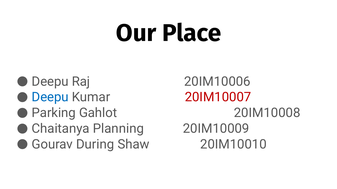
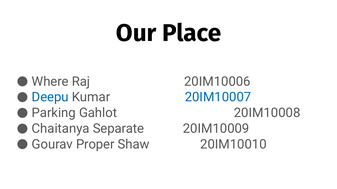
Deepu: Deepu -> Where (50, 82)
20IM10007 colour: red -> blue (218, 97)
Planning: Planning -> Separate (118, 129)
During: During -> Proper (95, 145)
